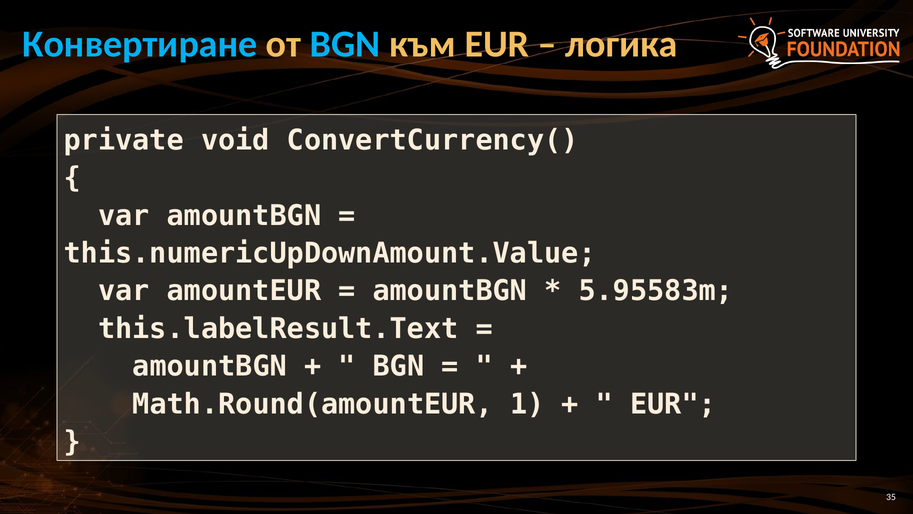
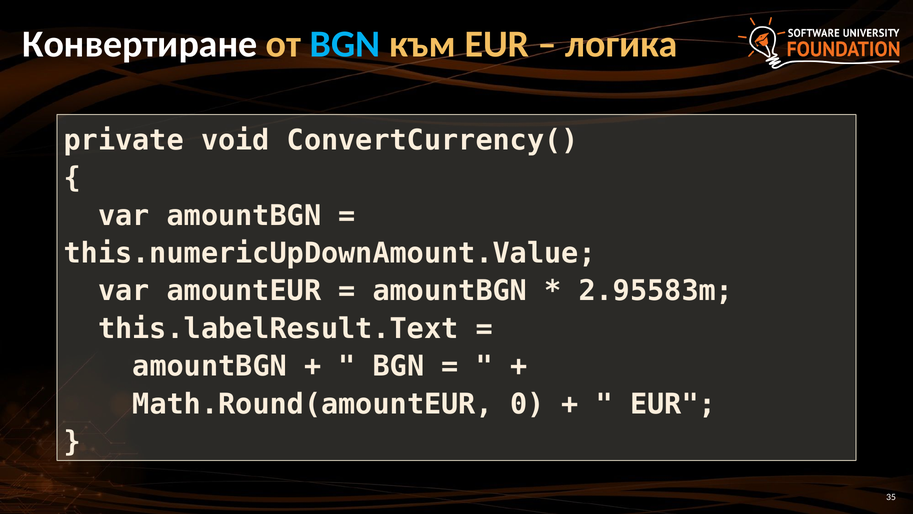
Конвертиране colour: light blue -> white (140, 44)
5.95583m: 5.95583m -> 2.95583m (656, 291)
1: 1 -> 0 (527, 404)
